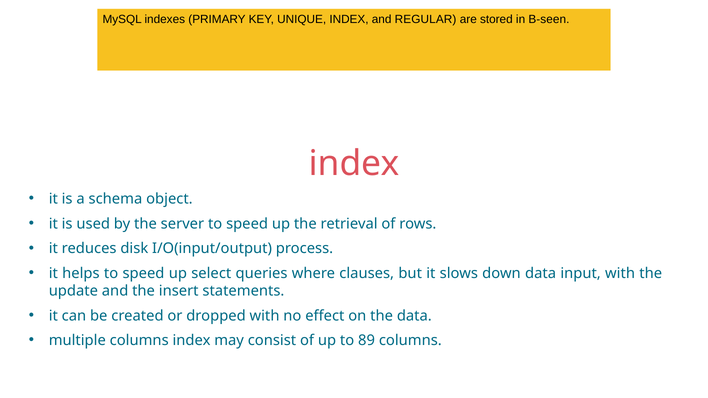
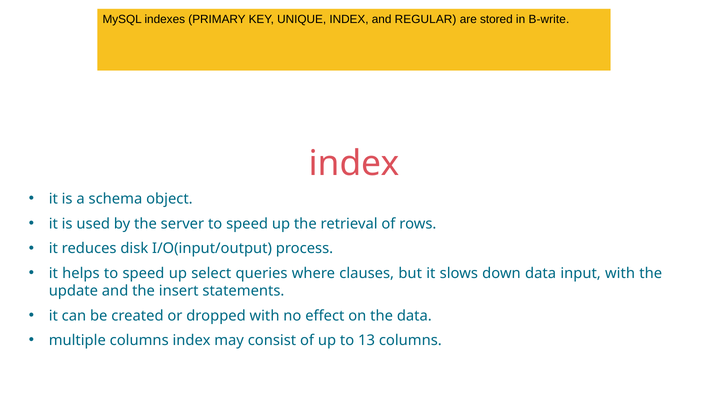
B-seen: B-seen -> B-write (549, 19)
89: 89 -> 13 (367, 341)
